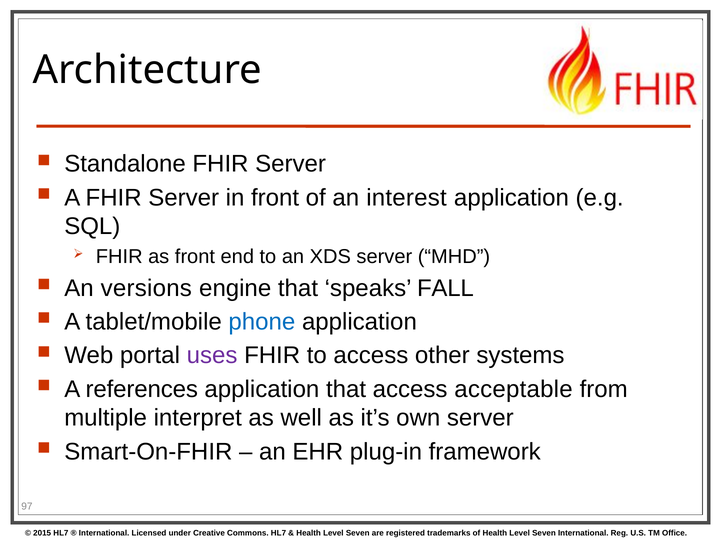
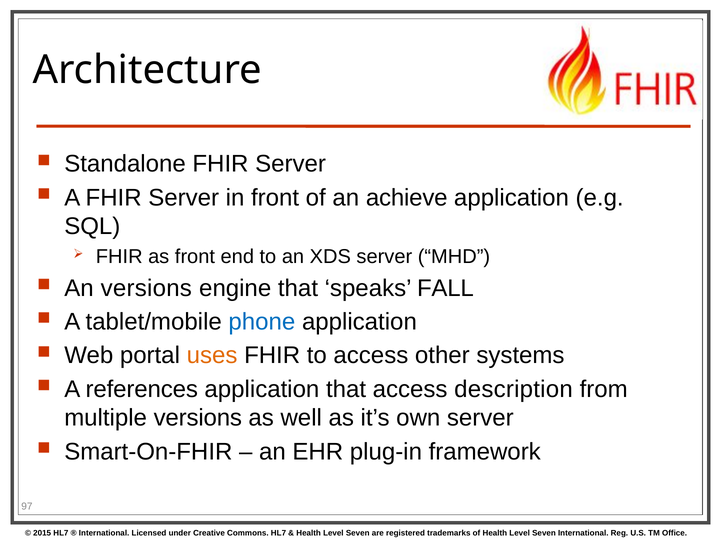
interest: interest -> achieve (407, 198)
uses colour: purple -> orange (212, 355)
acceptable: acceptable -> description (513, 389)
multiple interpret: interpret -> versions (198, 418)
